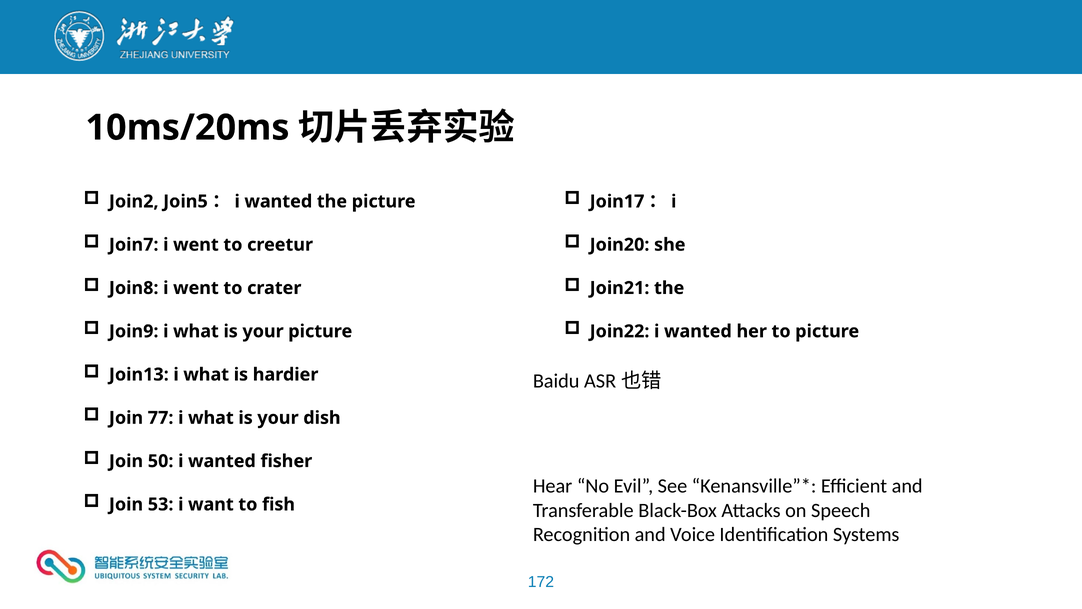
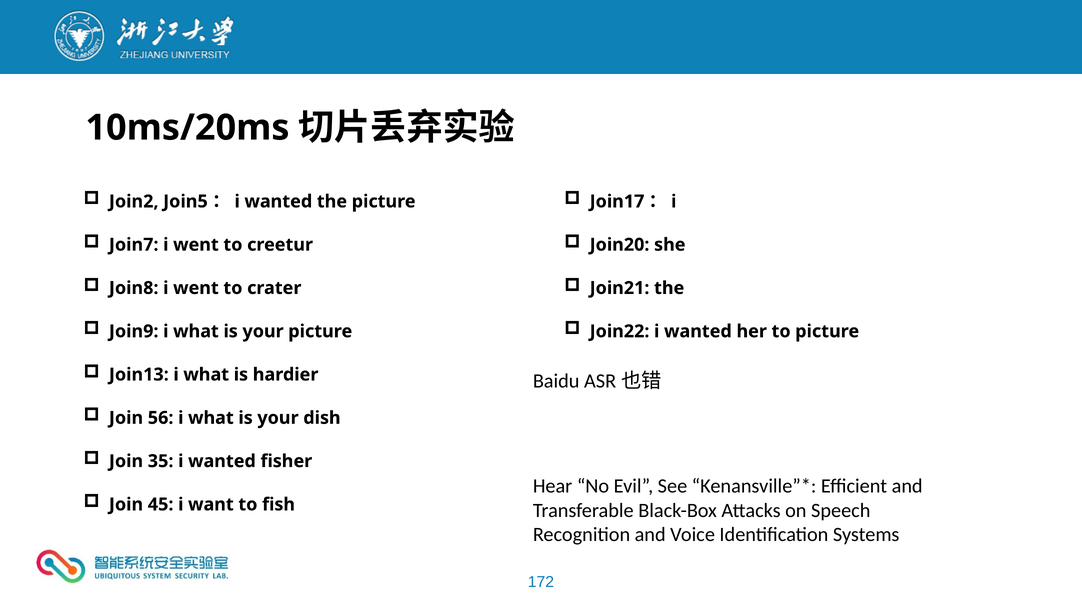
77: 77 -> 56 (161, 418)
50: 50 -> 35 (161, 461)
53: 53 -> 45 (161, 504)
